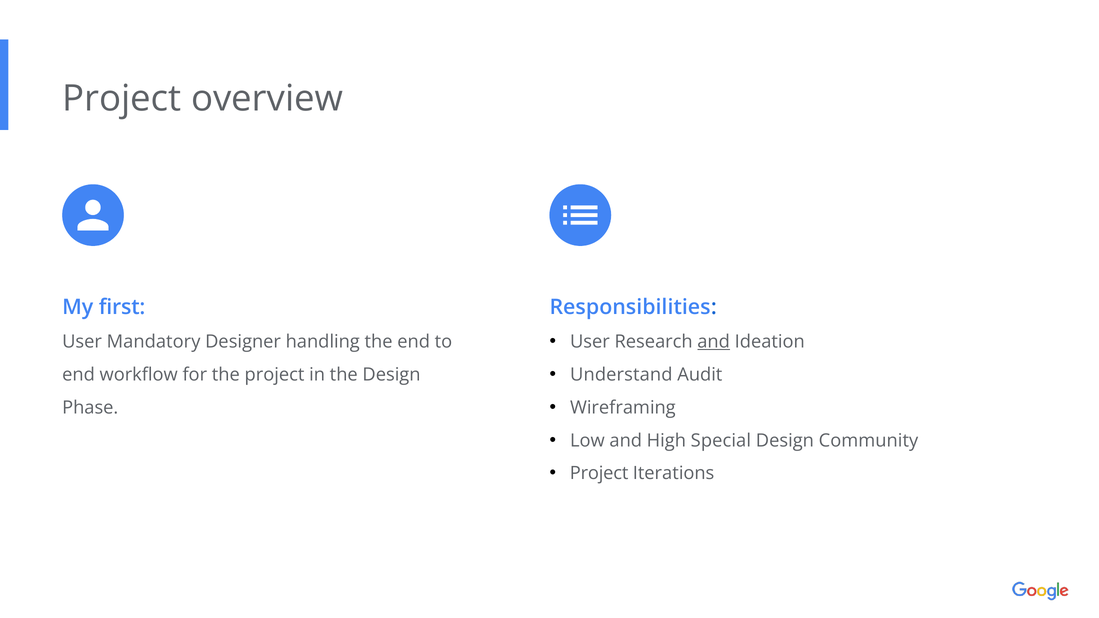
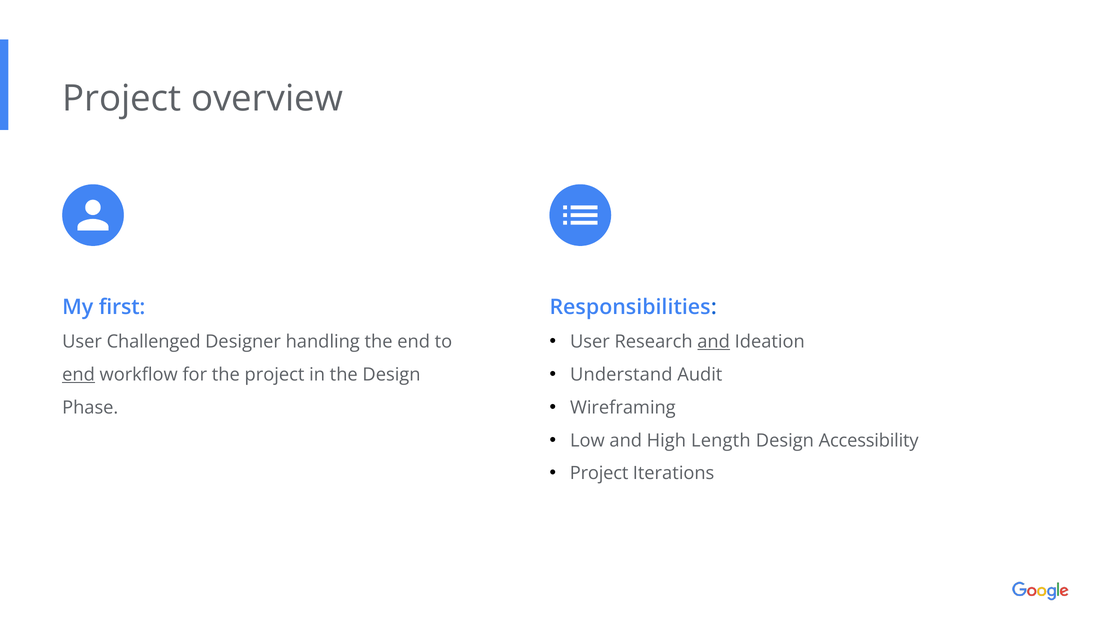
Mandatory: Mandatory -> Challenged (154, 342)
end underline: none -> present (79, 375)
Special: Special -> Length (721, 441)
Community: Community -> Accessibility (869, 441)
